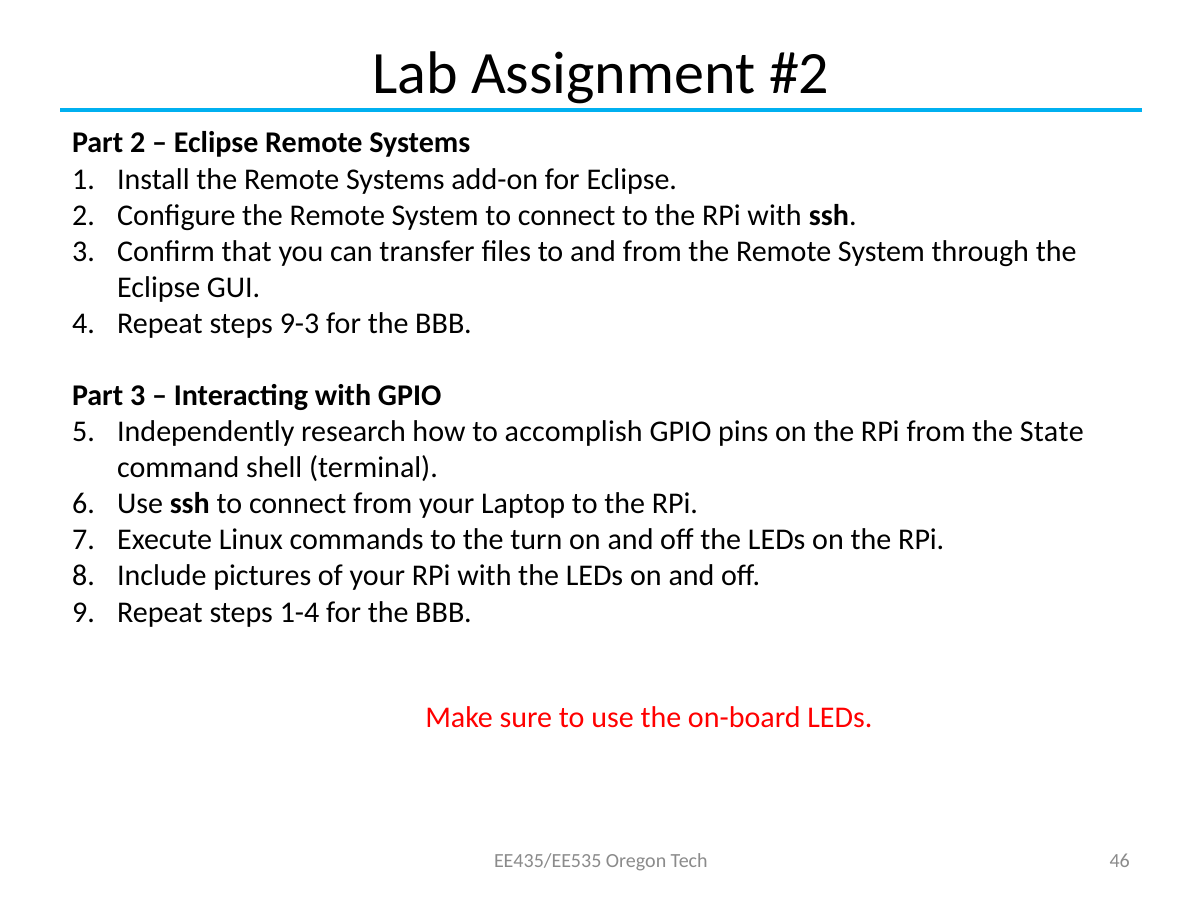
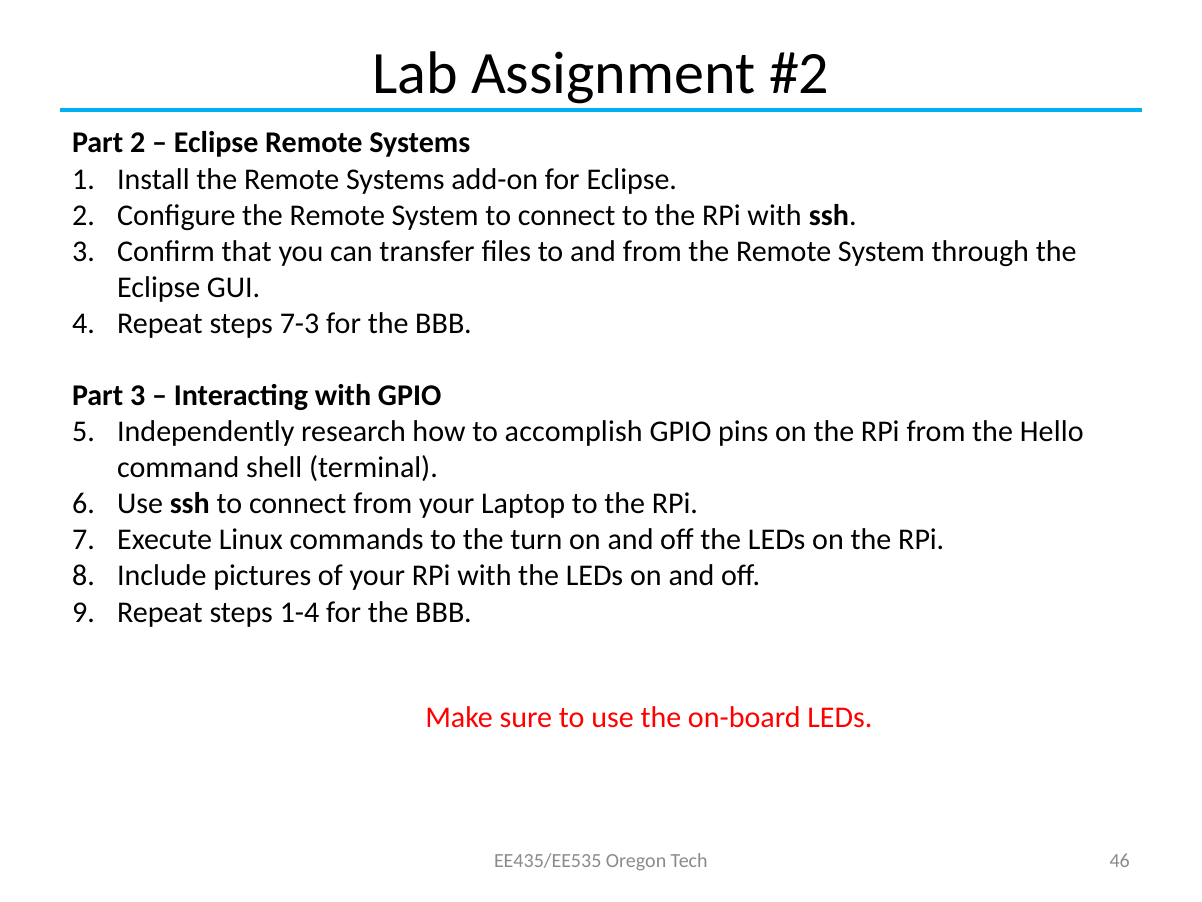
9-3: 9-3 -> 7-3 (300, 323)
State: State -> Hello (1052, 431)
